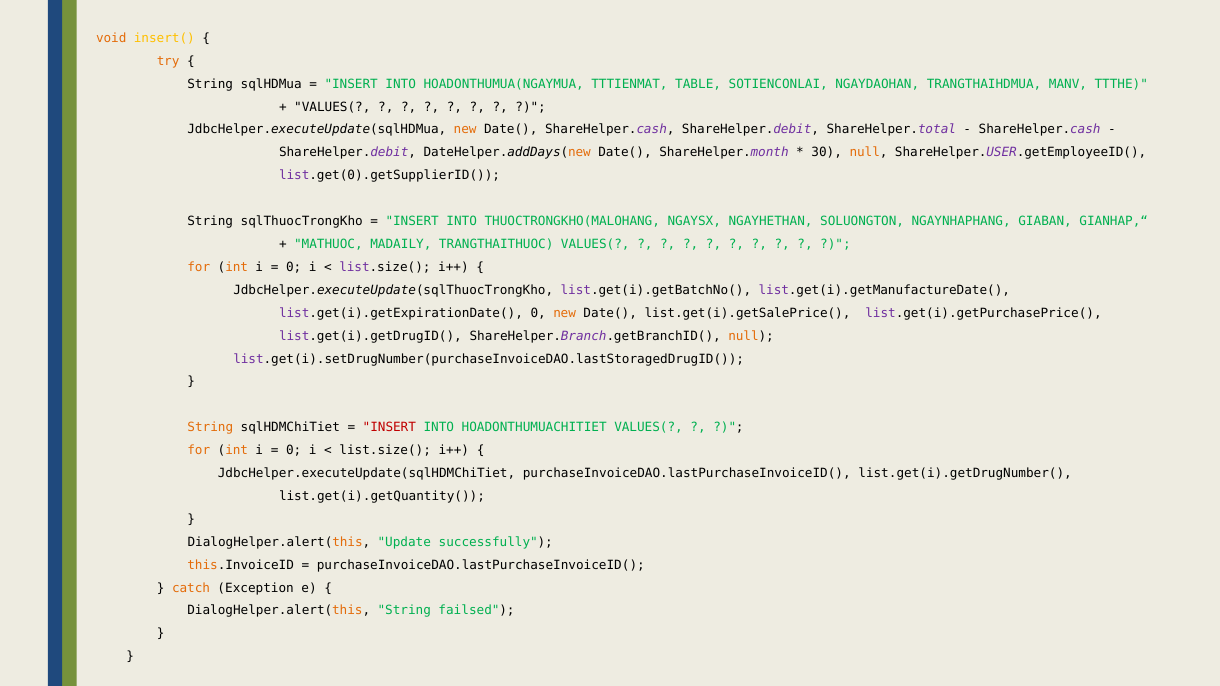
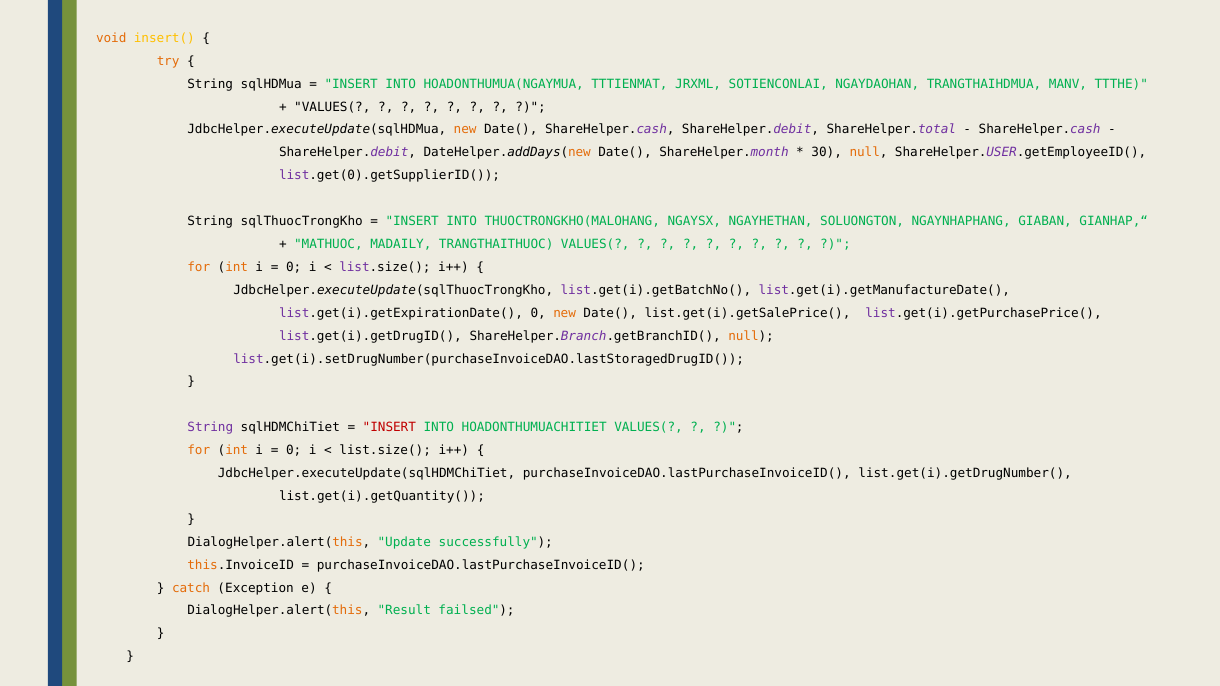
TABLE: TABLE -> JRXML (698, 84)
String colour: orange -> purple (210, 428)
DialogHelper.alert(this String: String -> Result (404, 611)
